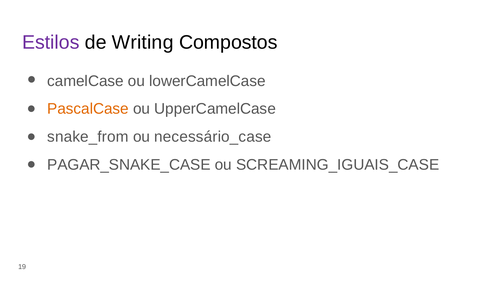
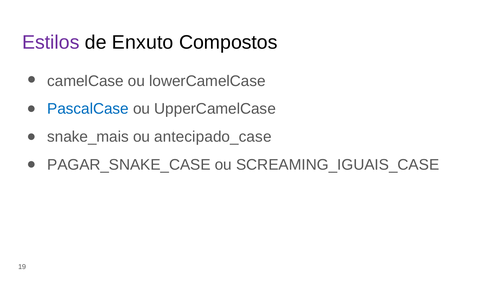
Writing: Writing -> Enxuto (143, 43)
PascalCase colour: orange -> blue (88, 109)
snake_from: snake_from -> snake_mais (88, 137)
necessário_case: necessário_case -> antecipado_case (213, 137)
